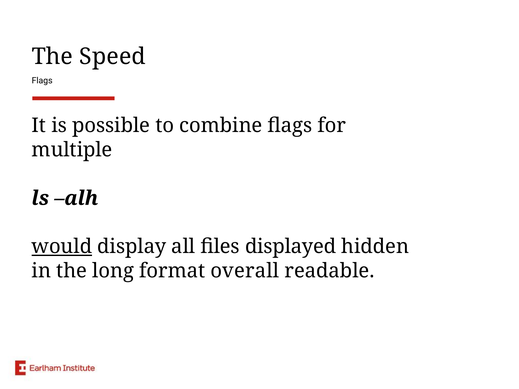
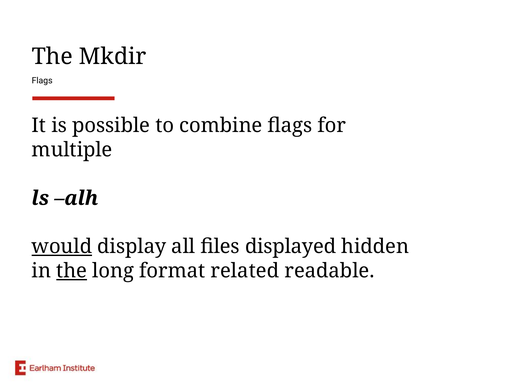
Speed: Speed -> Mkdir (113, 56)
the underline: none -> present (72, 271)
overall: overall -> related (245, 271)
